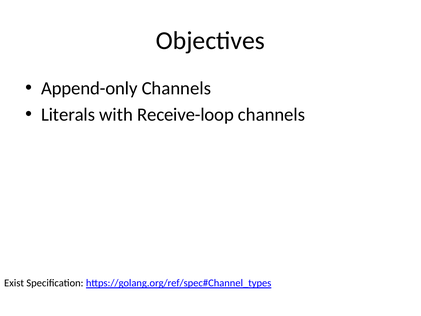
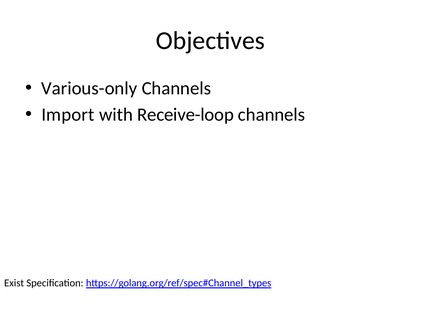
Append-only: Append-only -> Various-only (89, 88)
Literals: Literals -> Import (68, 115)
